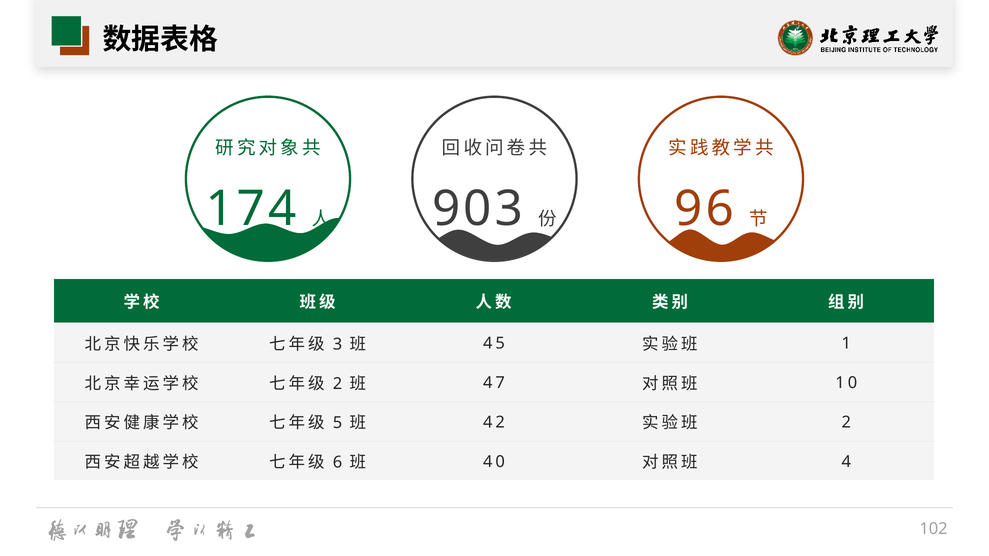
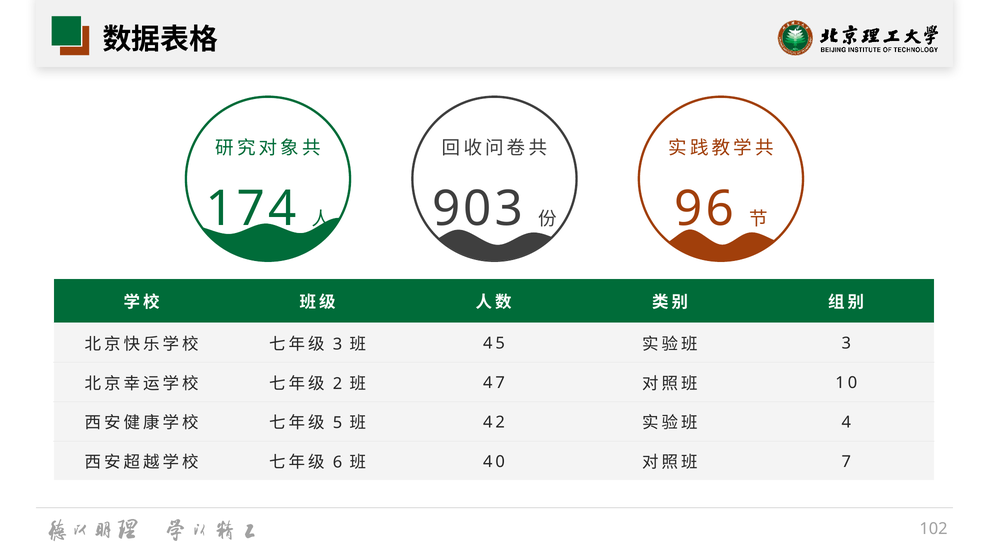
1: 1 -> 3 (846, 344)
2: 2 -> 4 (846, 422)
4: 4 -> 7 (846, 462)
